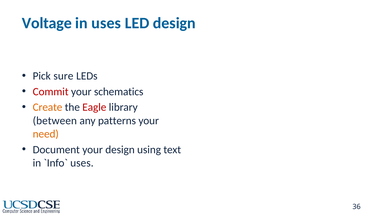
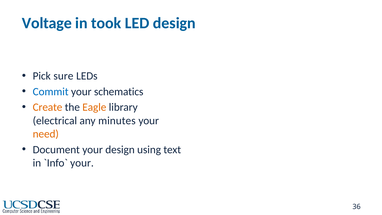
in uses: uses -> took (106, 23)
Commit colour: red -> blue (51, 92)
Eagle colour: red -> orange (94, 107)
between: between -> electrical (55, 121)
patterns: patterns -> minutes (117, 121)
uses: uses -> your (82, 163)
